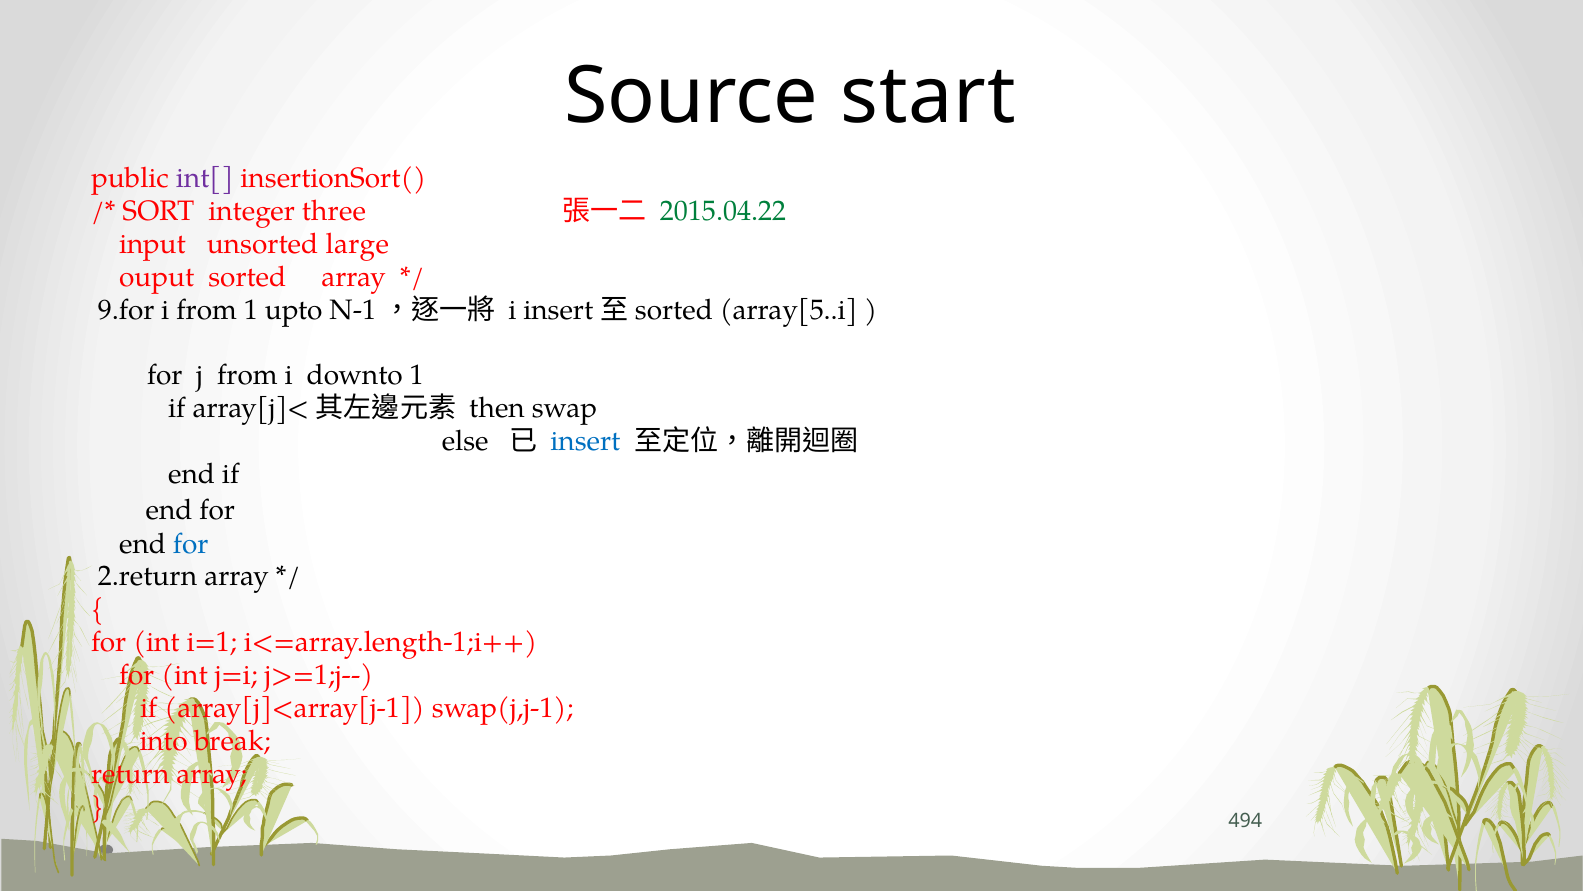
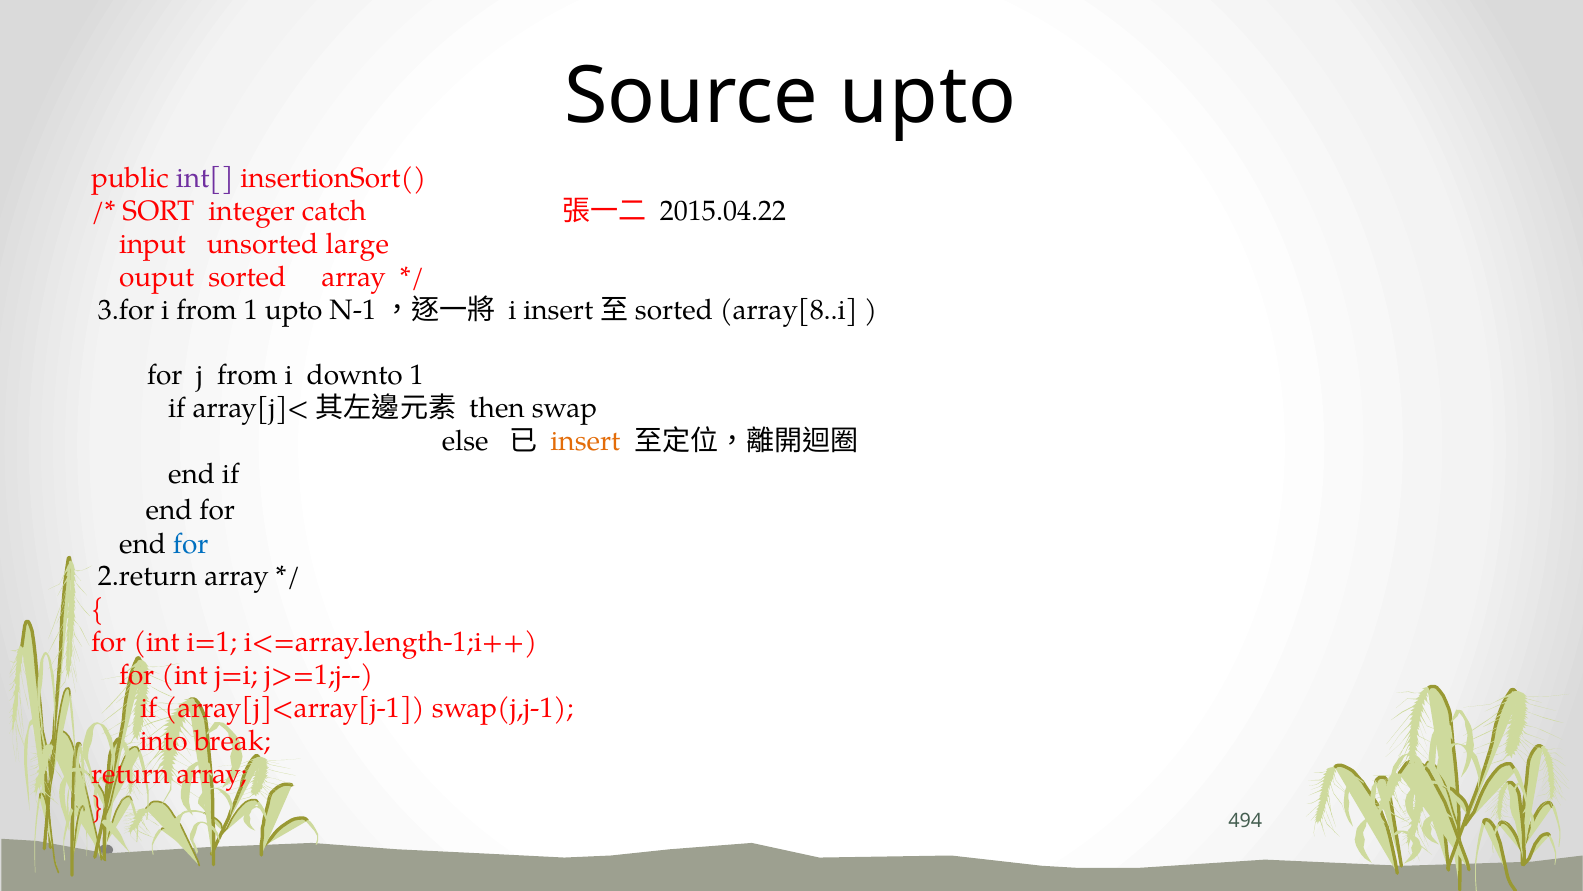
Source start: start -> upto (928, 97)
three: three -> catch (334, 211)
2015.04.22 colour: green -> black (723, 211)
9.for: 9.for -> 3.for (126, 310)
array[5..i: array[5..i -> array[8..i (789, 310)
insert colour: blue -> orange (585, 441)
